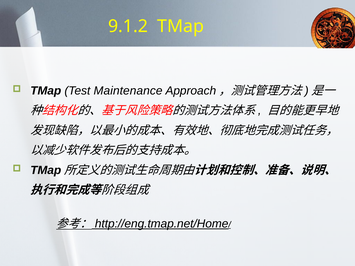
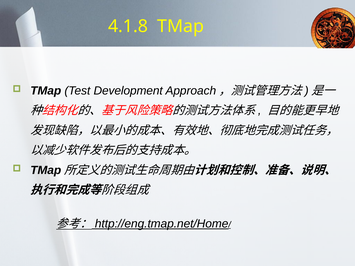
9.1.2: 9.1.2 -> 4.1.8 (128, 26)
Maintenance: Maintenance -> Development (128, 91)
